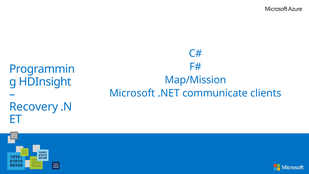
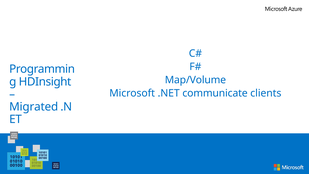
Map/Mission: Map/Mission -> Map/Volume (195, 80)
Recovery: Recovery -> Migrated (34, 107)
